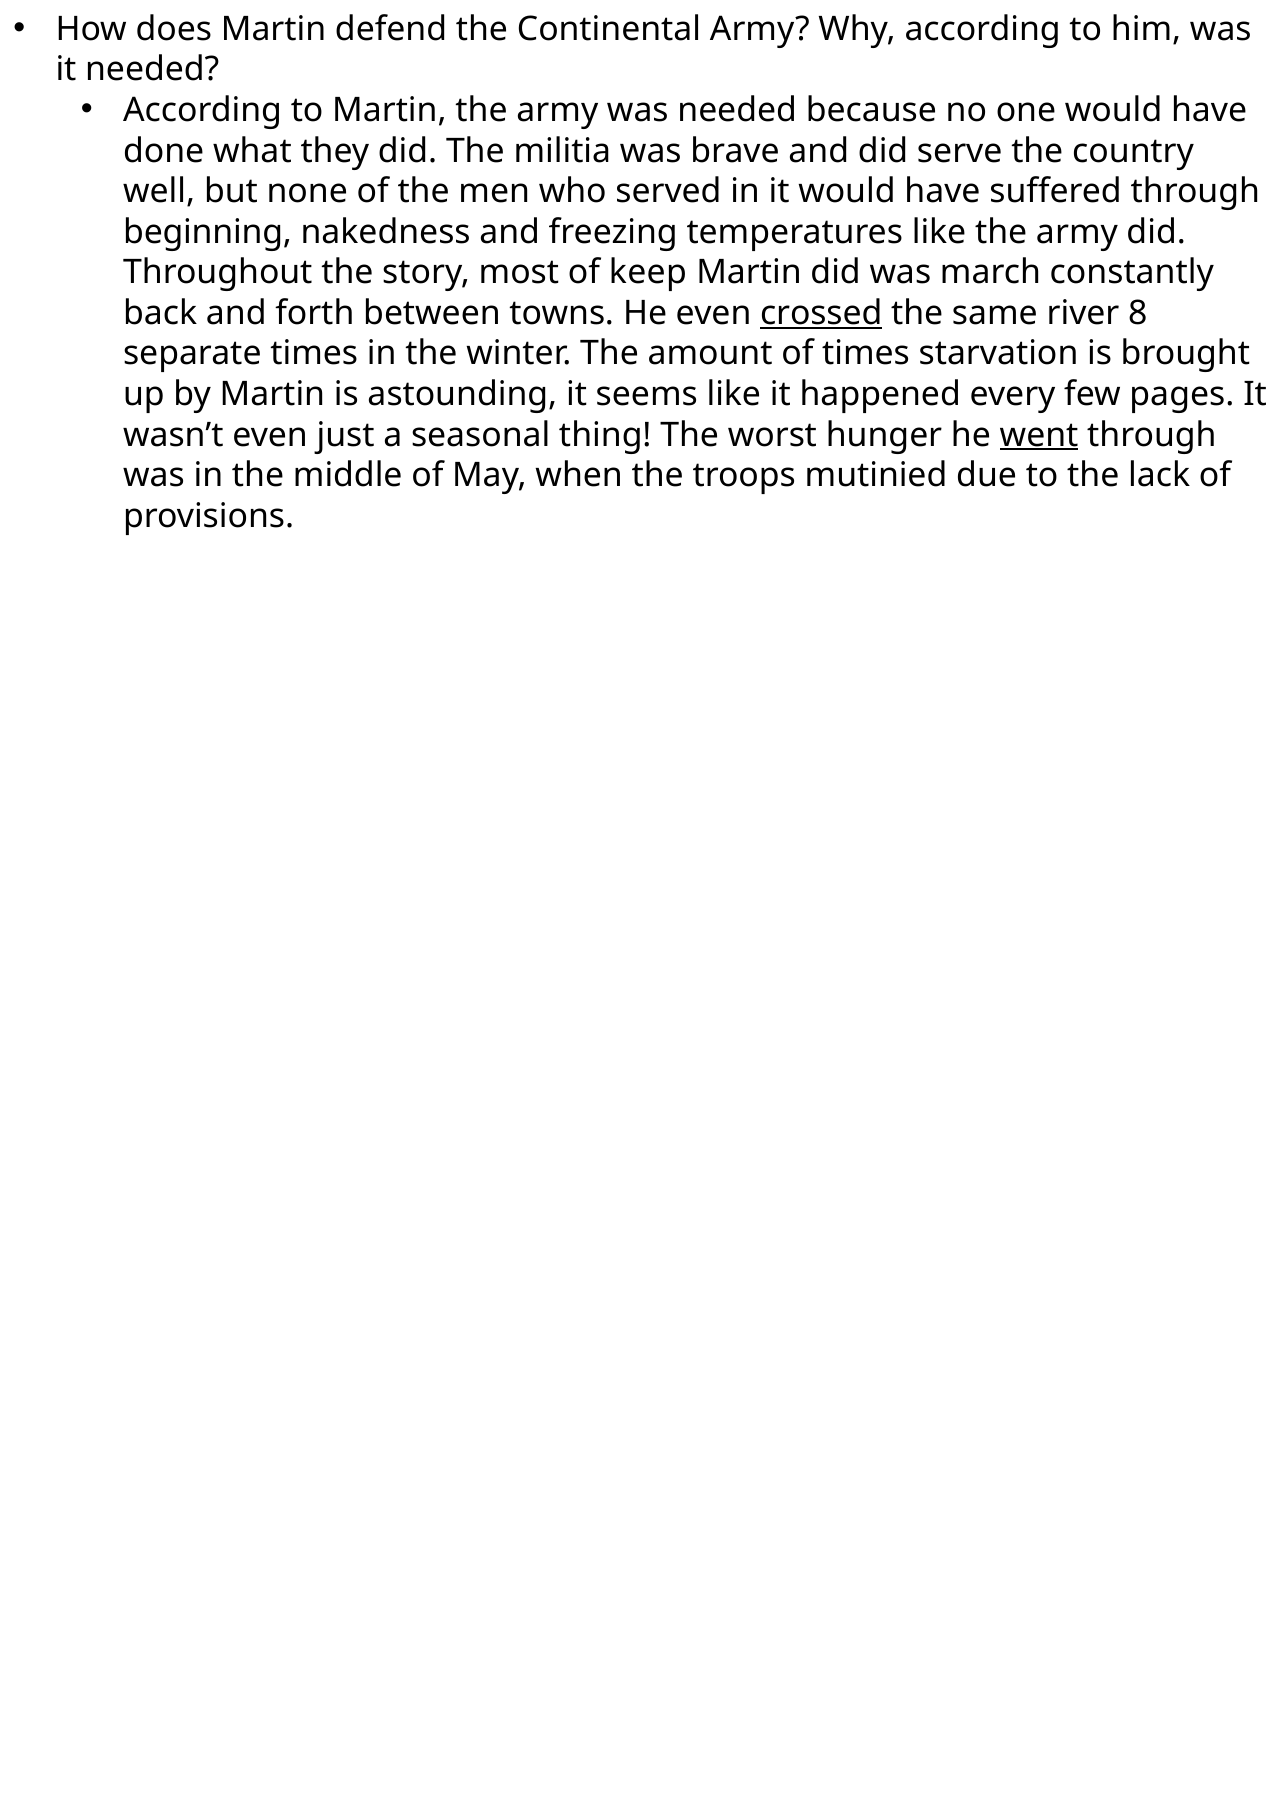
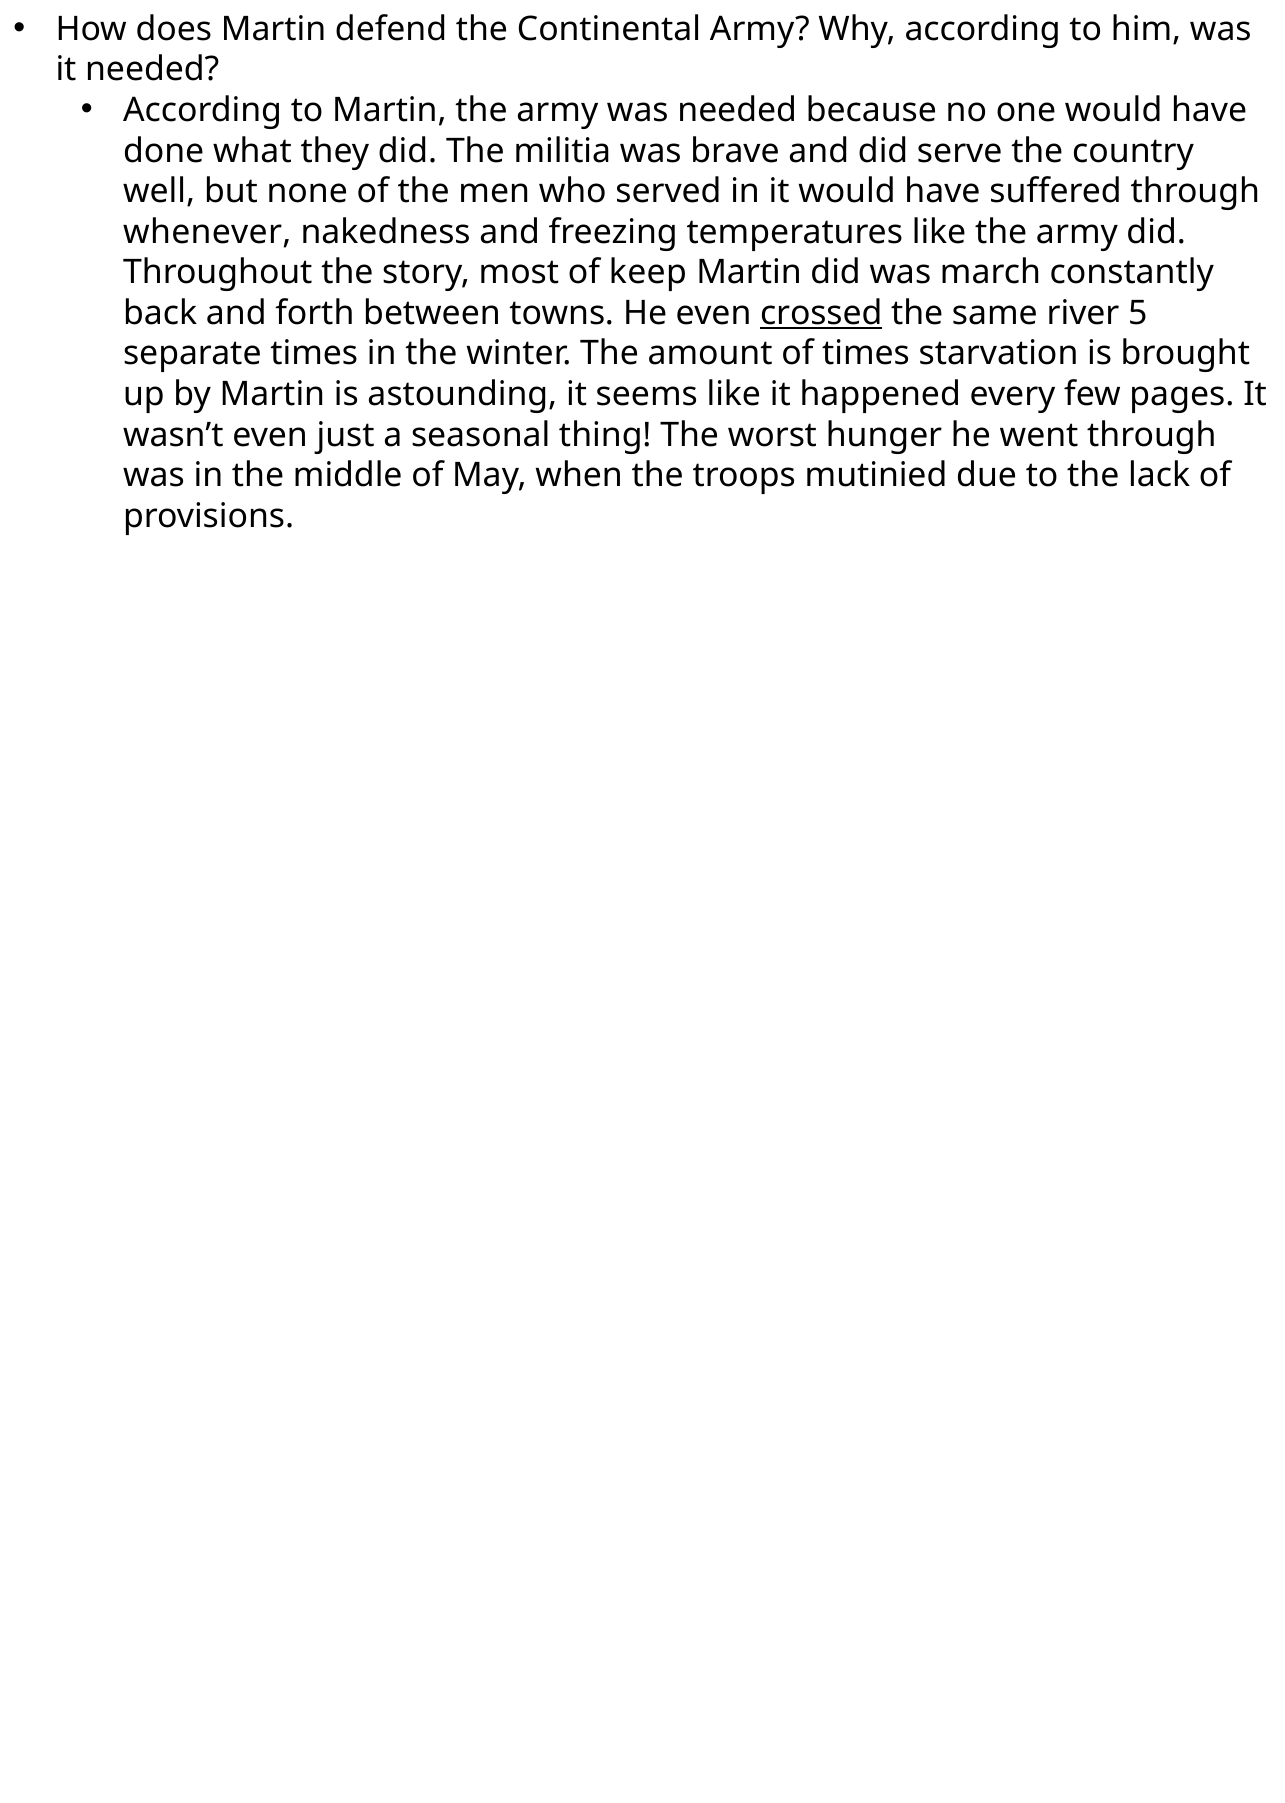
beginning: beginning -> whenever (207, 232)
8: 8 -> 5 (1138, 313)
went underline: present -> none (1039, 435)
